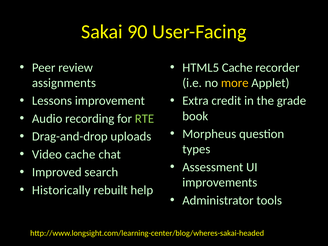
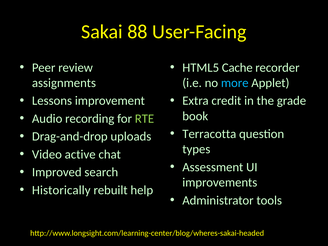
90: 90 -> 88 (137, 32)
more colour: yellow -> light blue (235, 83)
Morpheus: Morpheus -> Terracotta (209, 134)
Video cache: cache -> active (80, 154)
